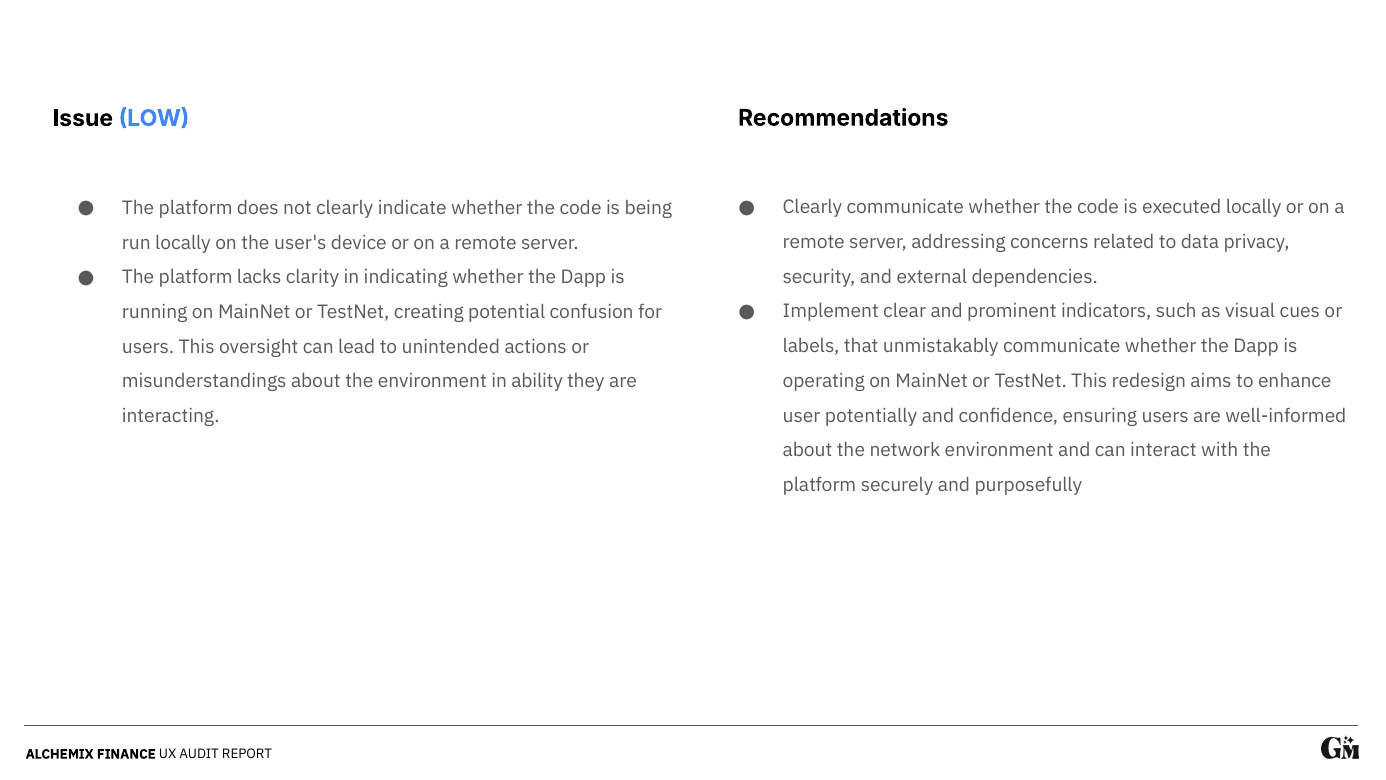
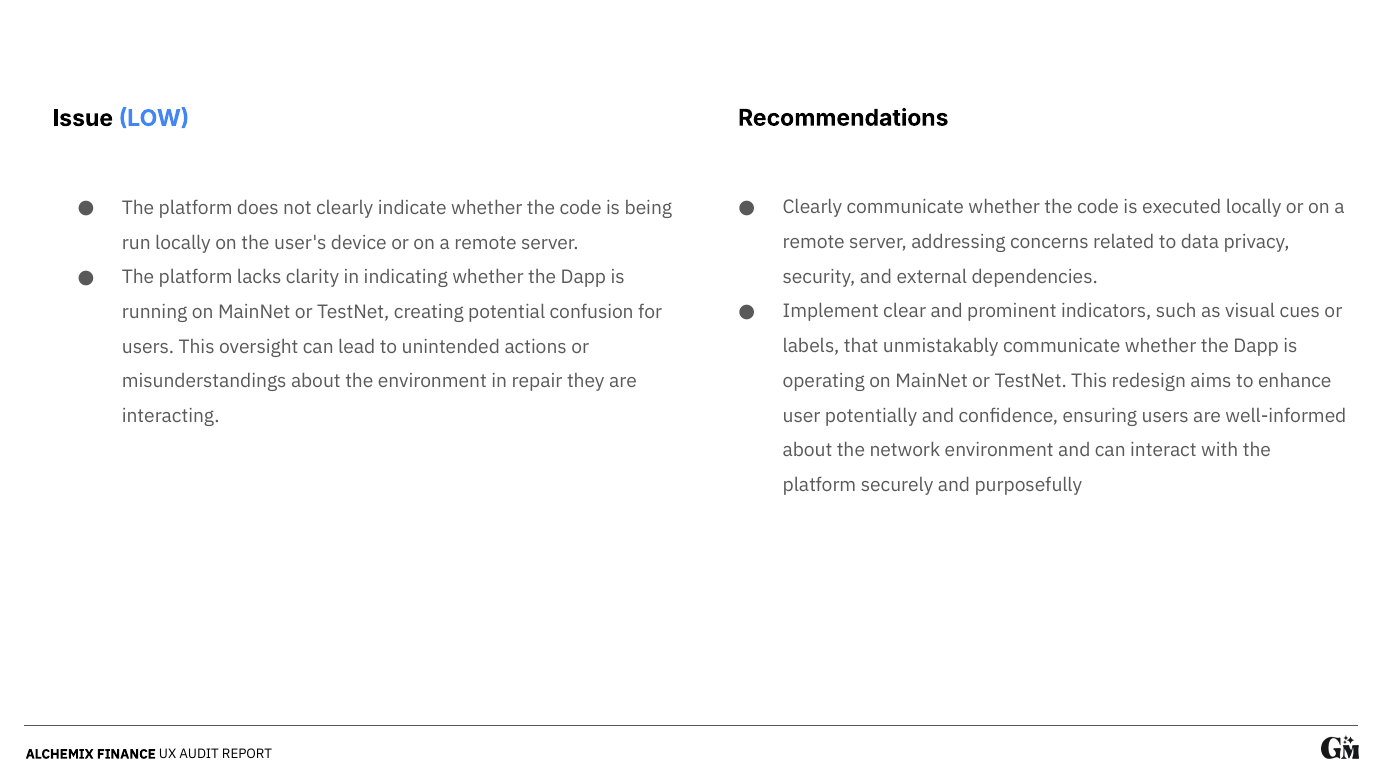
ability: ability -> repair (537, 381)
